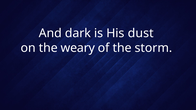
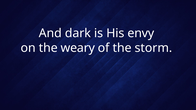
dust: dust -> envy (141, 33)
